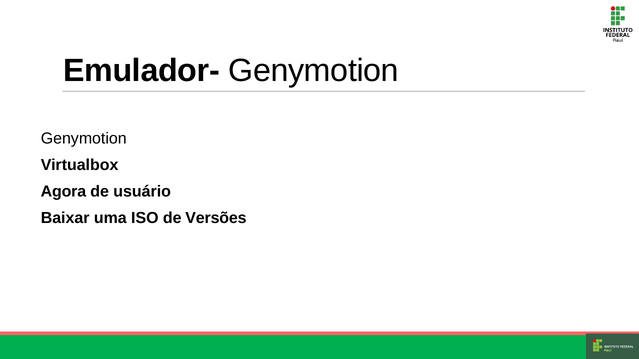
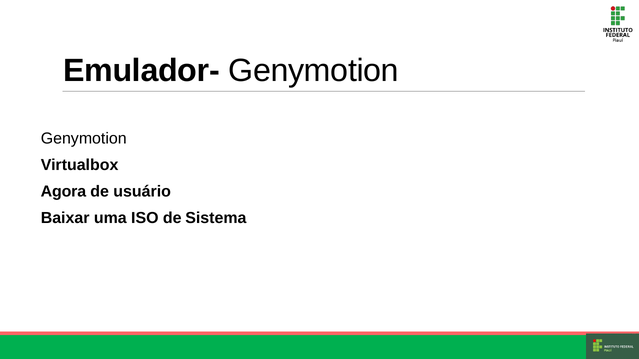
Versões: Versões -> Sistema (216, 218)
